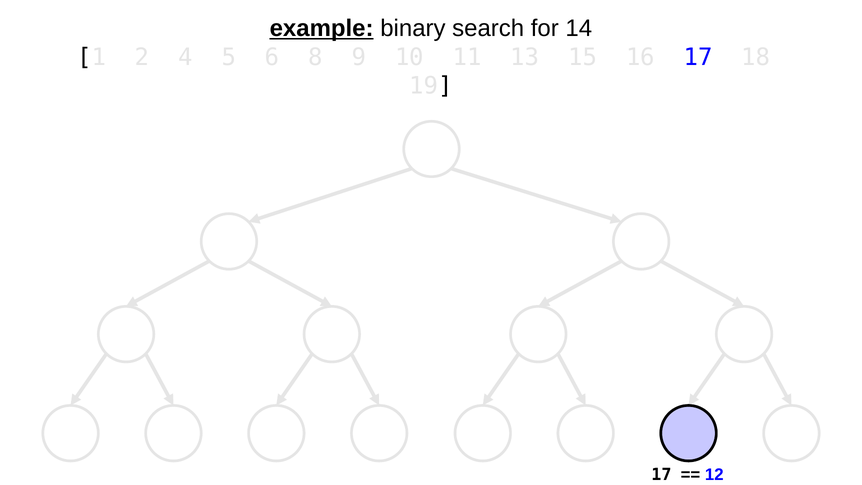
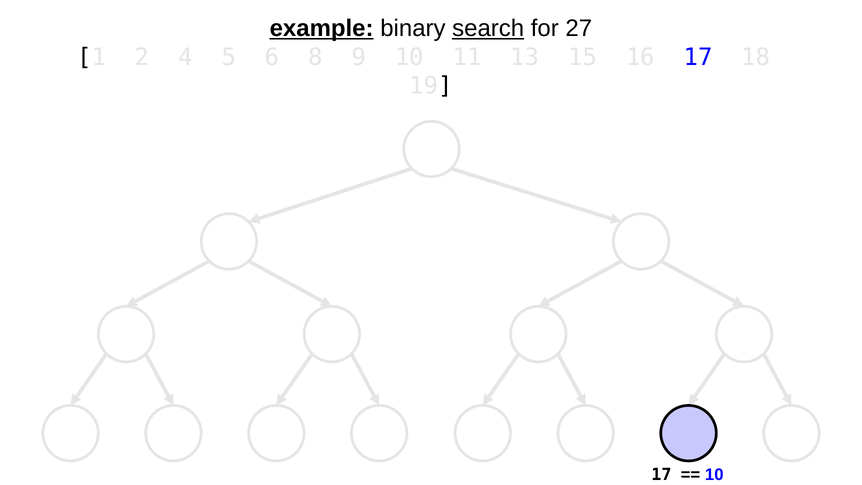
search underline: none -> present (488, 28)
14: 14 -> 27 (579, 28)
12: 12 -> 10 (714, 474)
